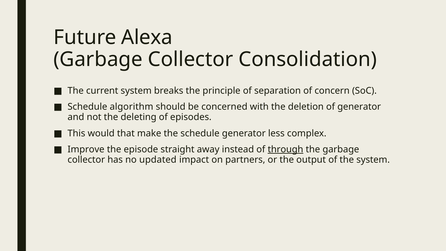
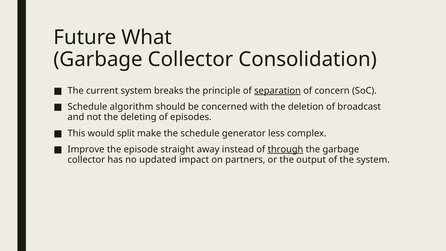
Alexa: Alexa -> What (147, 37)
separation underline: none -> present (278, 91)
of generator: generator -> broadcast (359, 107)
that: that -> split (126, 133)
